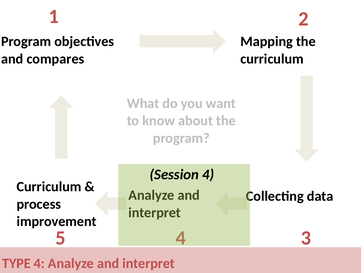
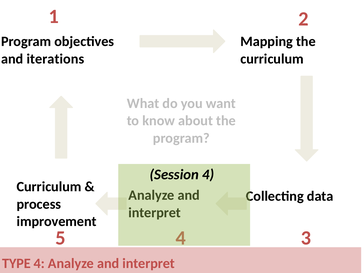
compares: compares -> iterations (55, 59)
